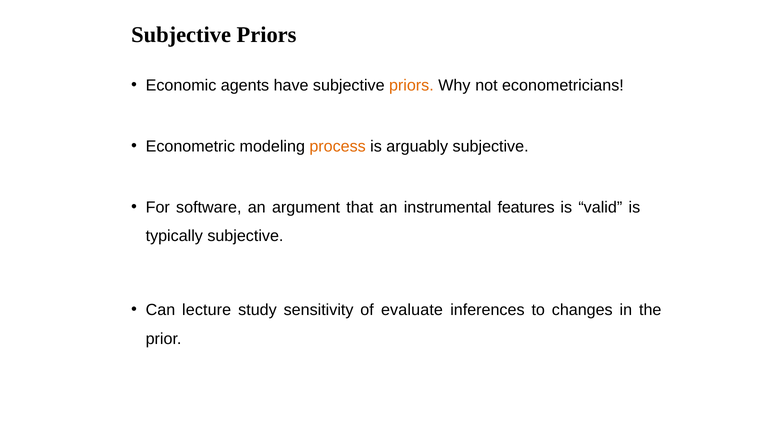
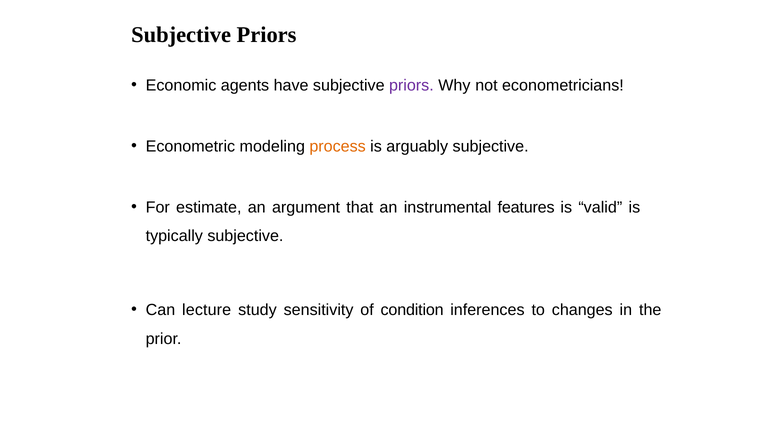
priors colour: orange -> purple (411, 85)
software: software -> estimate (209, 207)
evaluate: evaluate -> condition (412, 310)
